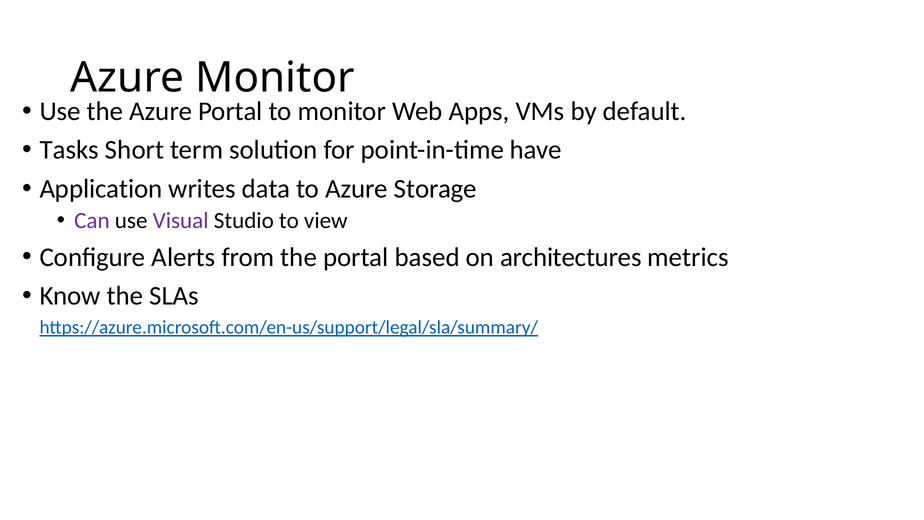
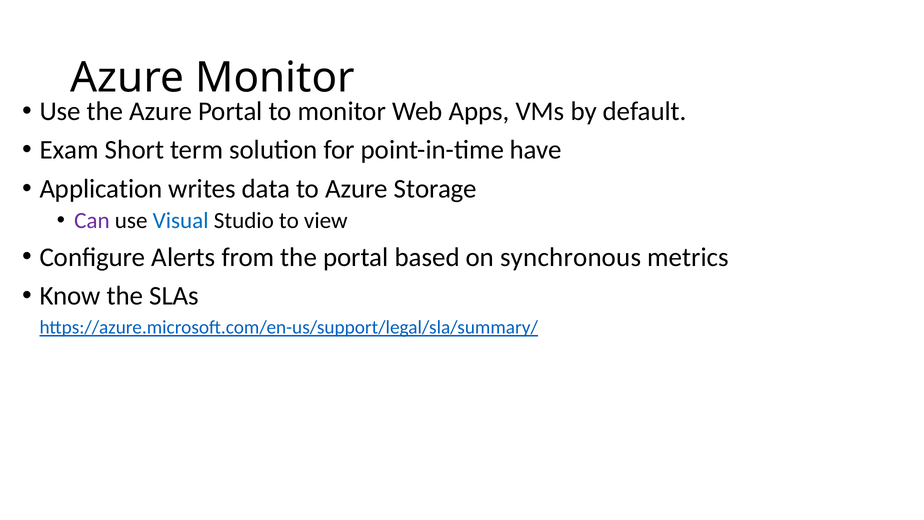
Tasks: Tasks -> Exam (69, 150)
Visual colour: purple -> blue (181, 220)
architectures: architectures -> synchronous (571, 257)
